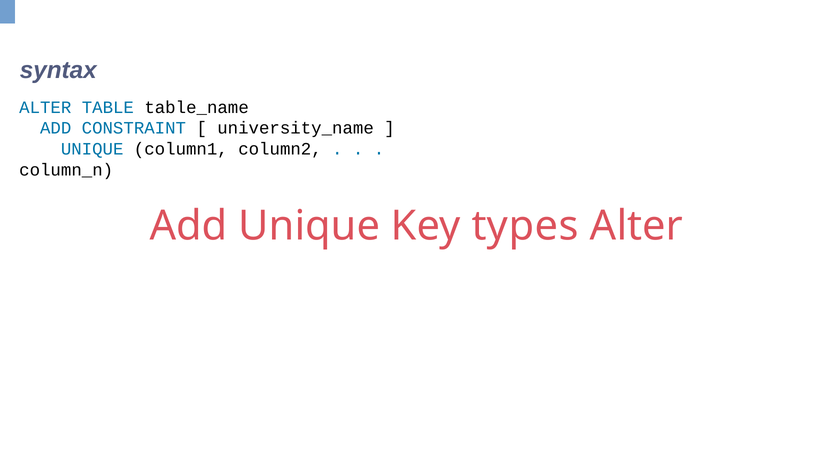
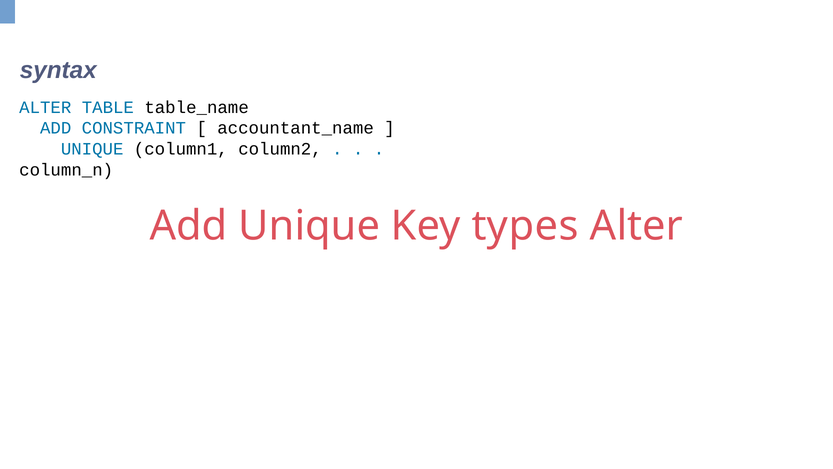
university_name: university_name -> accountant_name (296, 128)
